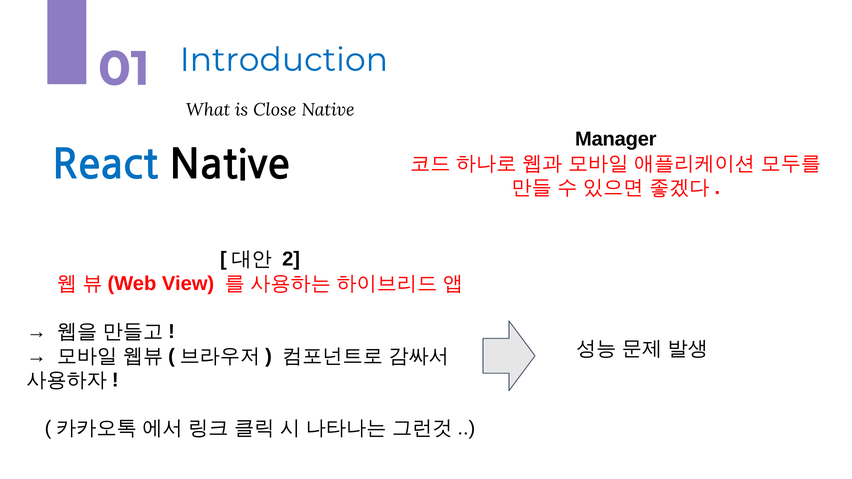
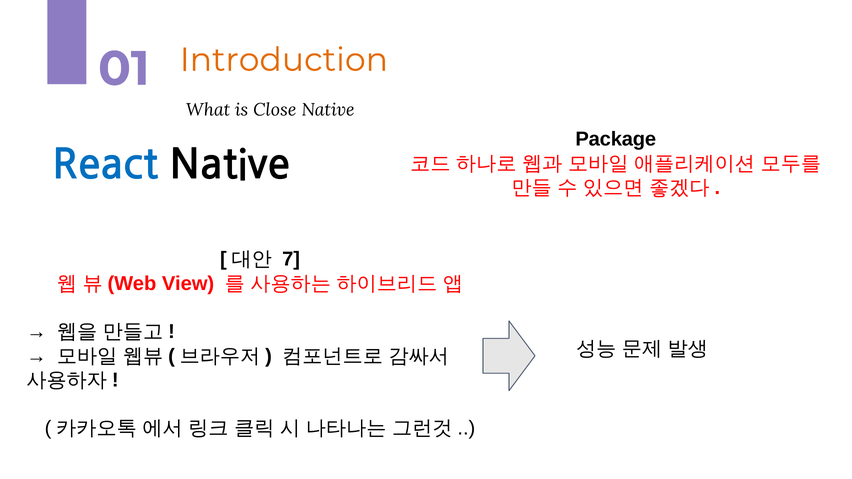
Introduction colour: blue -> orange (284, 60)
Manager: Manager -> Package (616, 139)
2: 2 -> 7 (291, 259)
